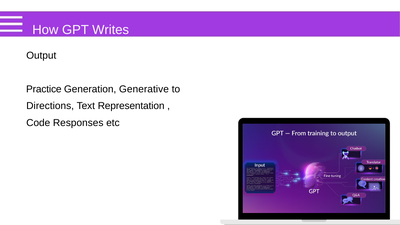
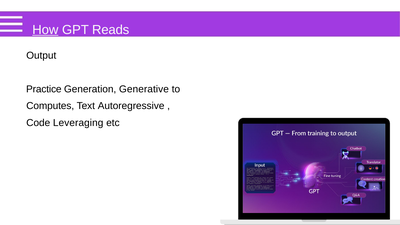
How underline: none -> present (45, 30)
Writes: Writes -> Reads (111, 30)
Directions: Directions -> Computes (50, 106)
Representation: Representation -> Autoregressive (131, 106)
Responses: Responses -> Leveraging (78, 123)
